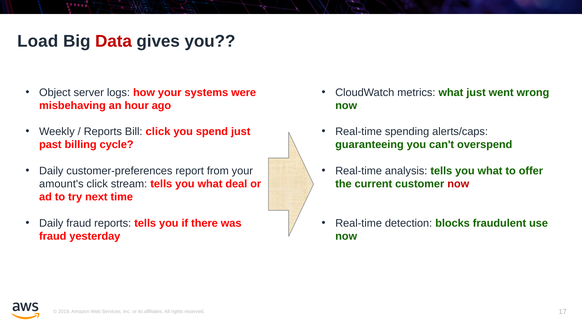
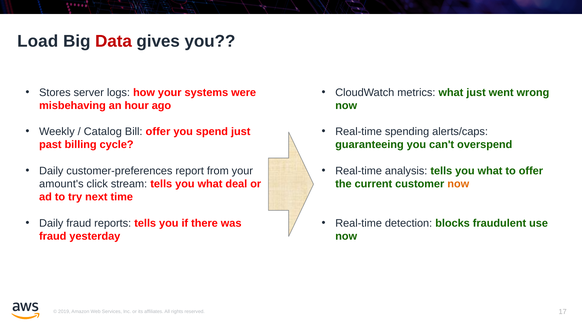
Object: Object -> Stores (55, 93)
Reports: Reports -> Catalog (103, 132)
Bill click: click -> offer (158, 132)
now colour: red -> orange (458, 184)
